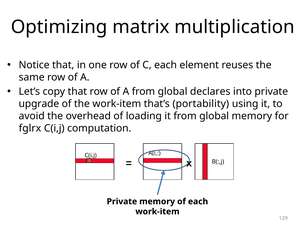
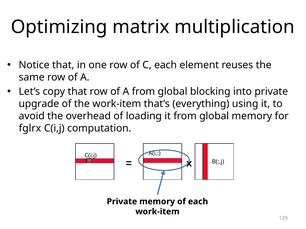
declares: declares -> blocking (210, 92)
portability: portability -> everything (201, 104)
